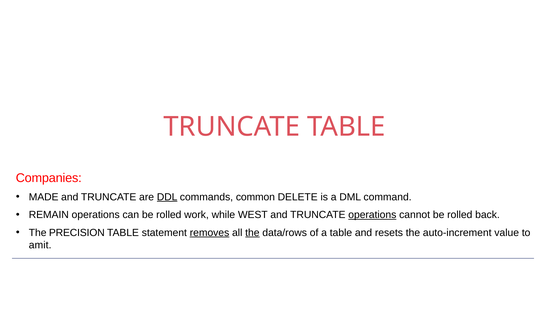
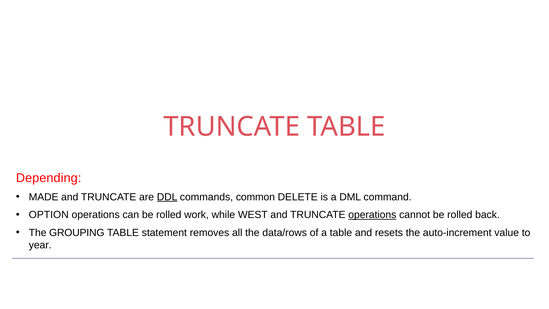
Companies: Companies -> Depending (49, 178)
REMAIN: REMAIN -> OPTION (49, 215)
PRECISION: PRECISION -> GROUPING (77, 233)
removes underline: present -> none (210, 233)
the underline: present -> none (252, 233)
amit: amit -> year (40, 245)
